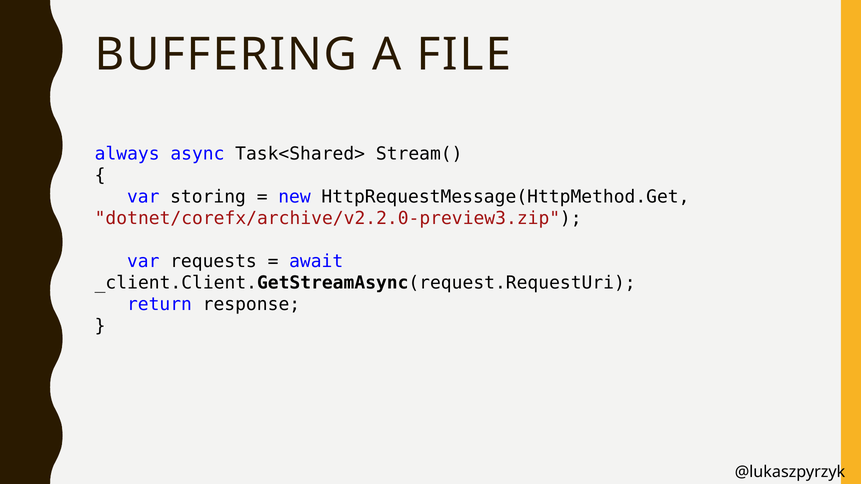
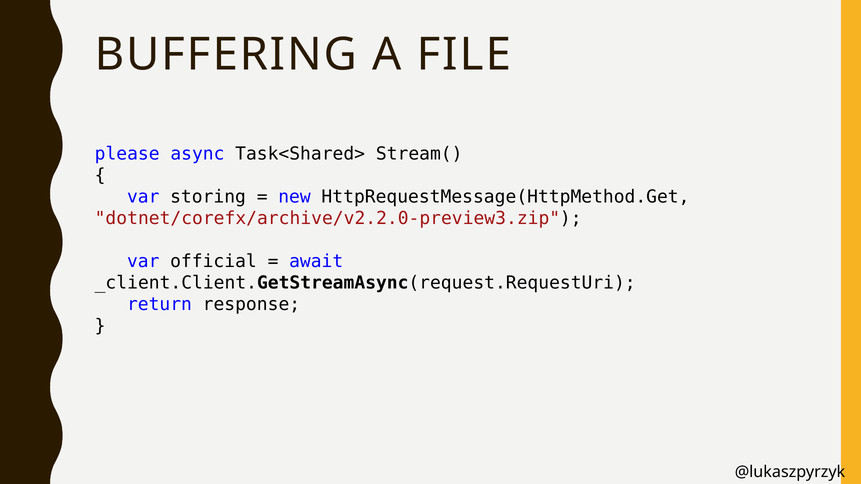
always: always -> please (127, 154)
requests: requests -> official (213, 262)
